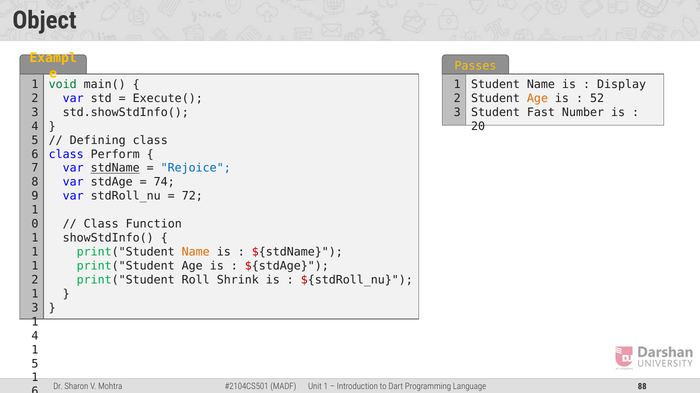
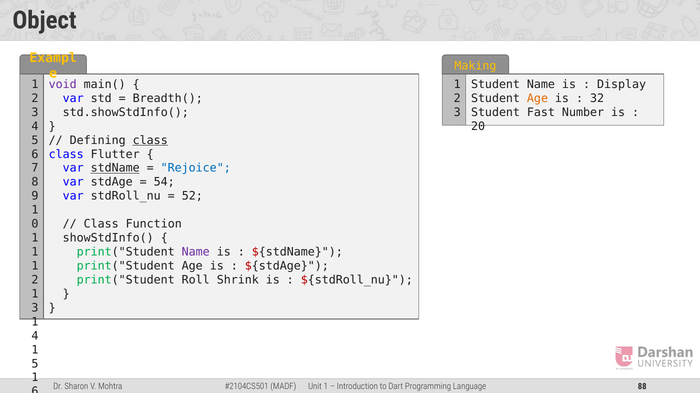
Passes: Passes -> Making (475, 66)
void colour: green -> purple (63, 85)
Execute(: Execute( -> Breadth( (168, 99)
52: 52 -> 32 (597, 98)
class underline: none -> present (150, 140)
Perform: Perform -> Flutter (115, 154)
74: 74 -> 54 (164, 182)
72: 72 -> 52 (192, 196)
Name colour: orange -> purple (196, 252)
